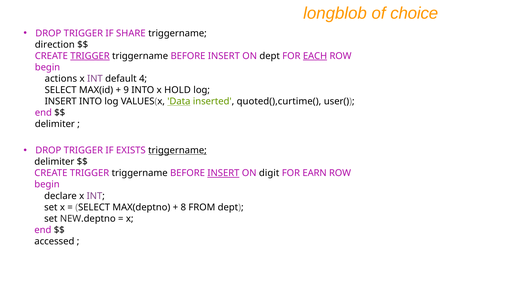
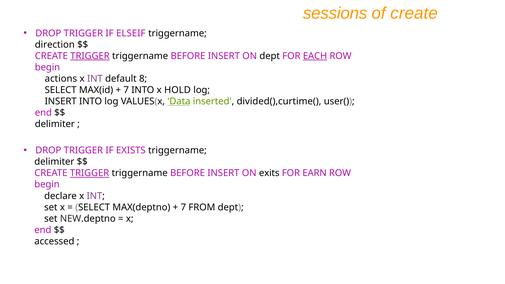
longblob: longblob -> sessions (335, 13)
of choice: choice -> create (414, 13)
SHARE: SHARE -> ELSEIF (131, 33)
4: 4 -> 8 (143, 79)
9: 9 -> 7 (126, 90)
quoted(),curtime(: quoted(),curtime( -> divided(),curtime( (279, 101)
triggername underline: present -> none (178, 150)
TRIGGER underline: none -> present (90, 173)
INSERT underline: present -> none (223, 173)
digit: digit -> exits (269, 173)
8: 8 -> 7 (183, 207)
